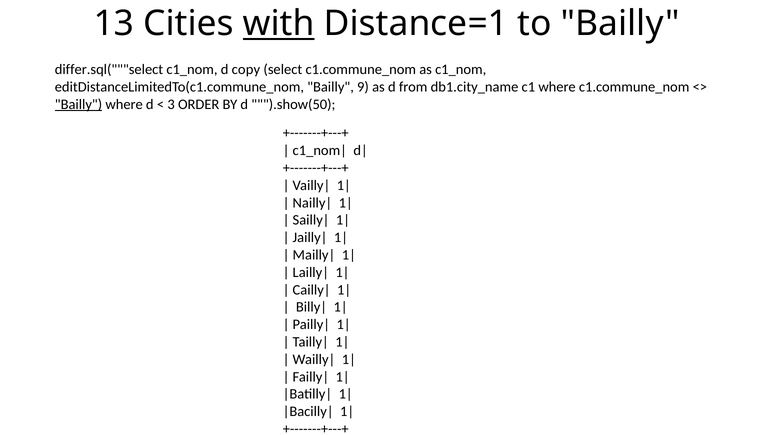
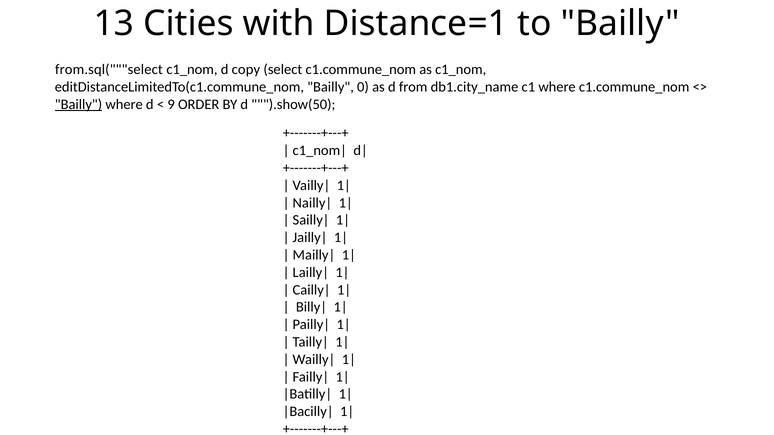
with underline: present -> none (279, 24)
differ.sql("""select: differ.sql("""select -> from.sql("""select (109, 69)
9: 9 -> 0 (363, 87)
3: 3 -> 9 (171, 104)
